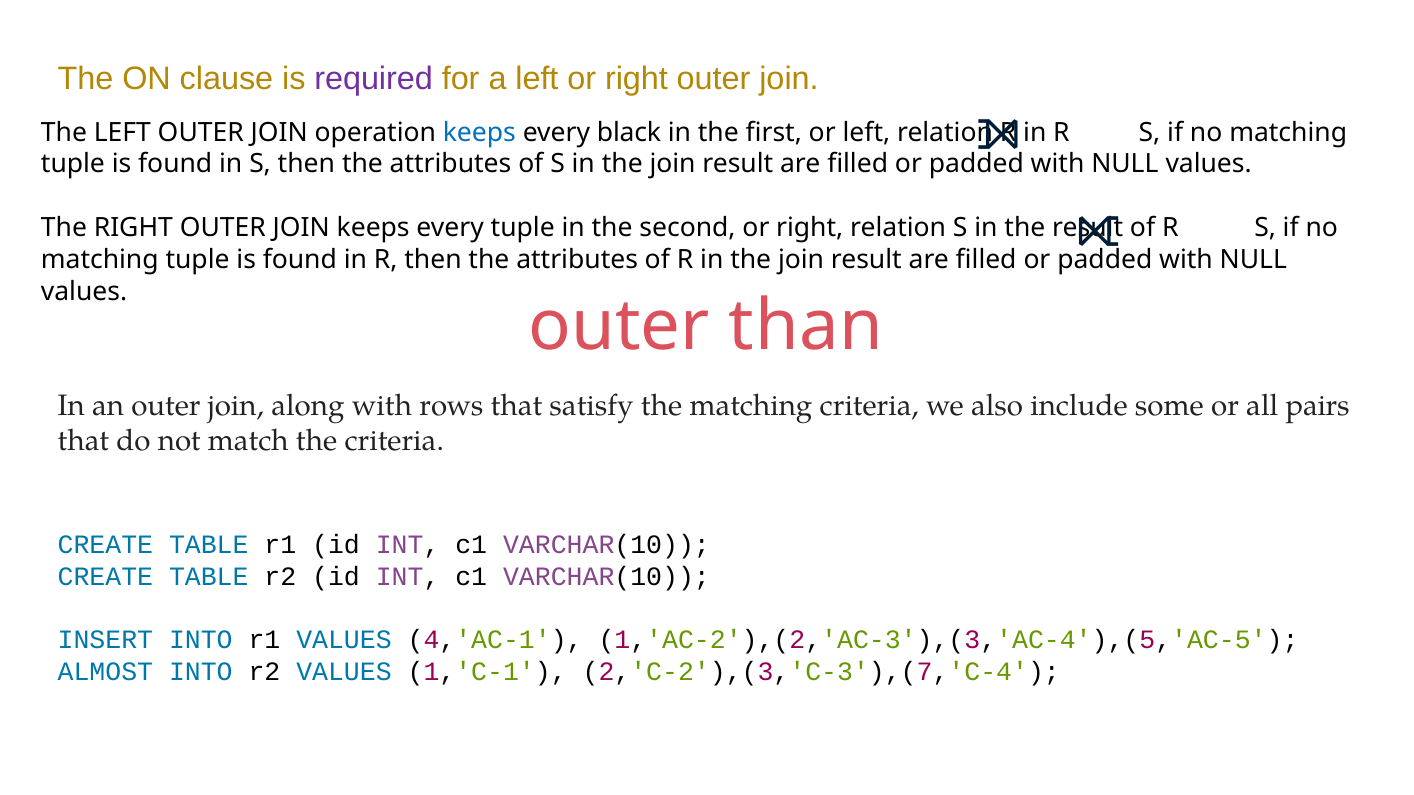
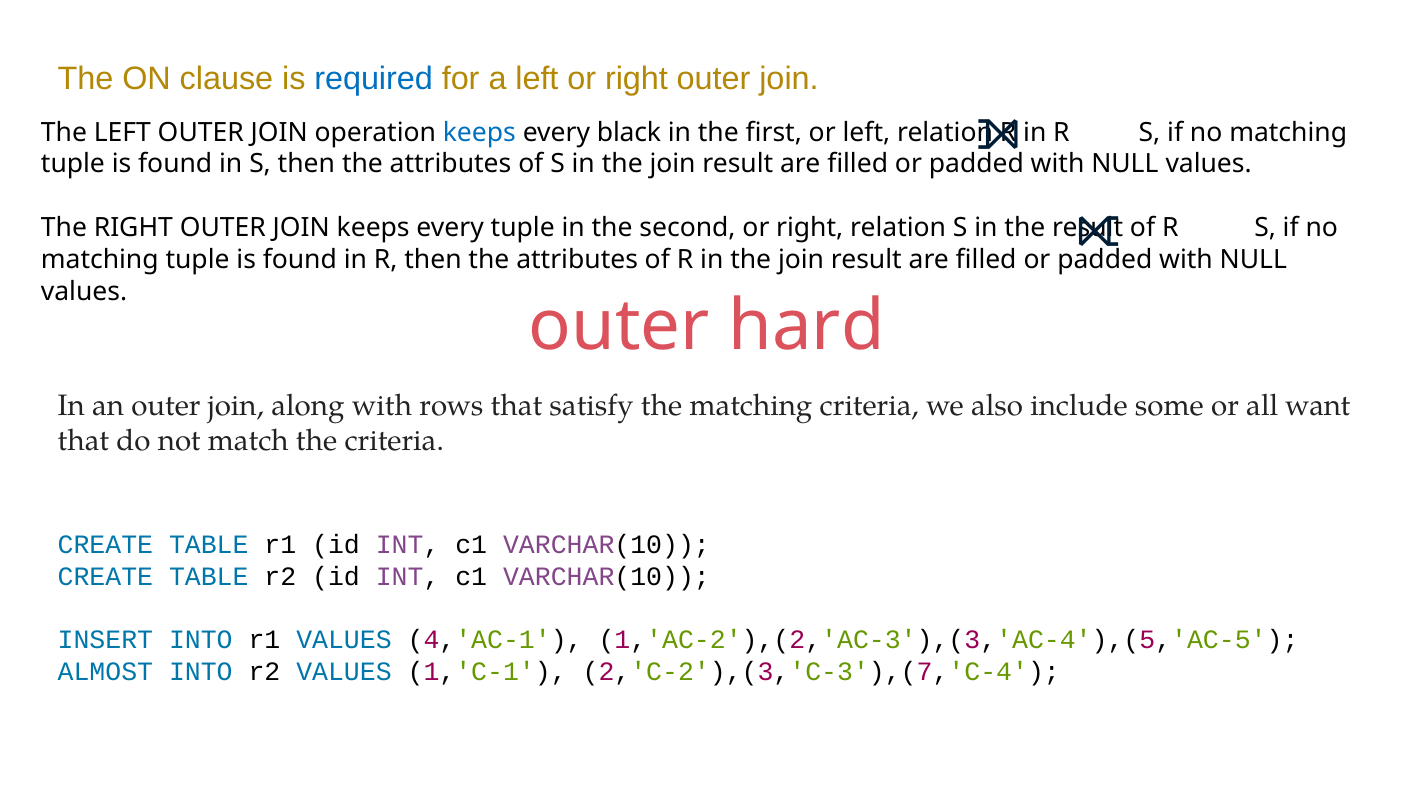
required colour: purple -> blue (374, 79)
than: than -> hard (807, 327)
pairs: pairs -> want (1318, 406)
